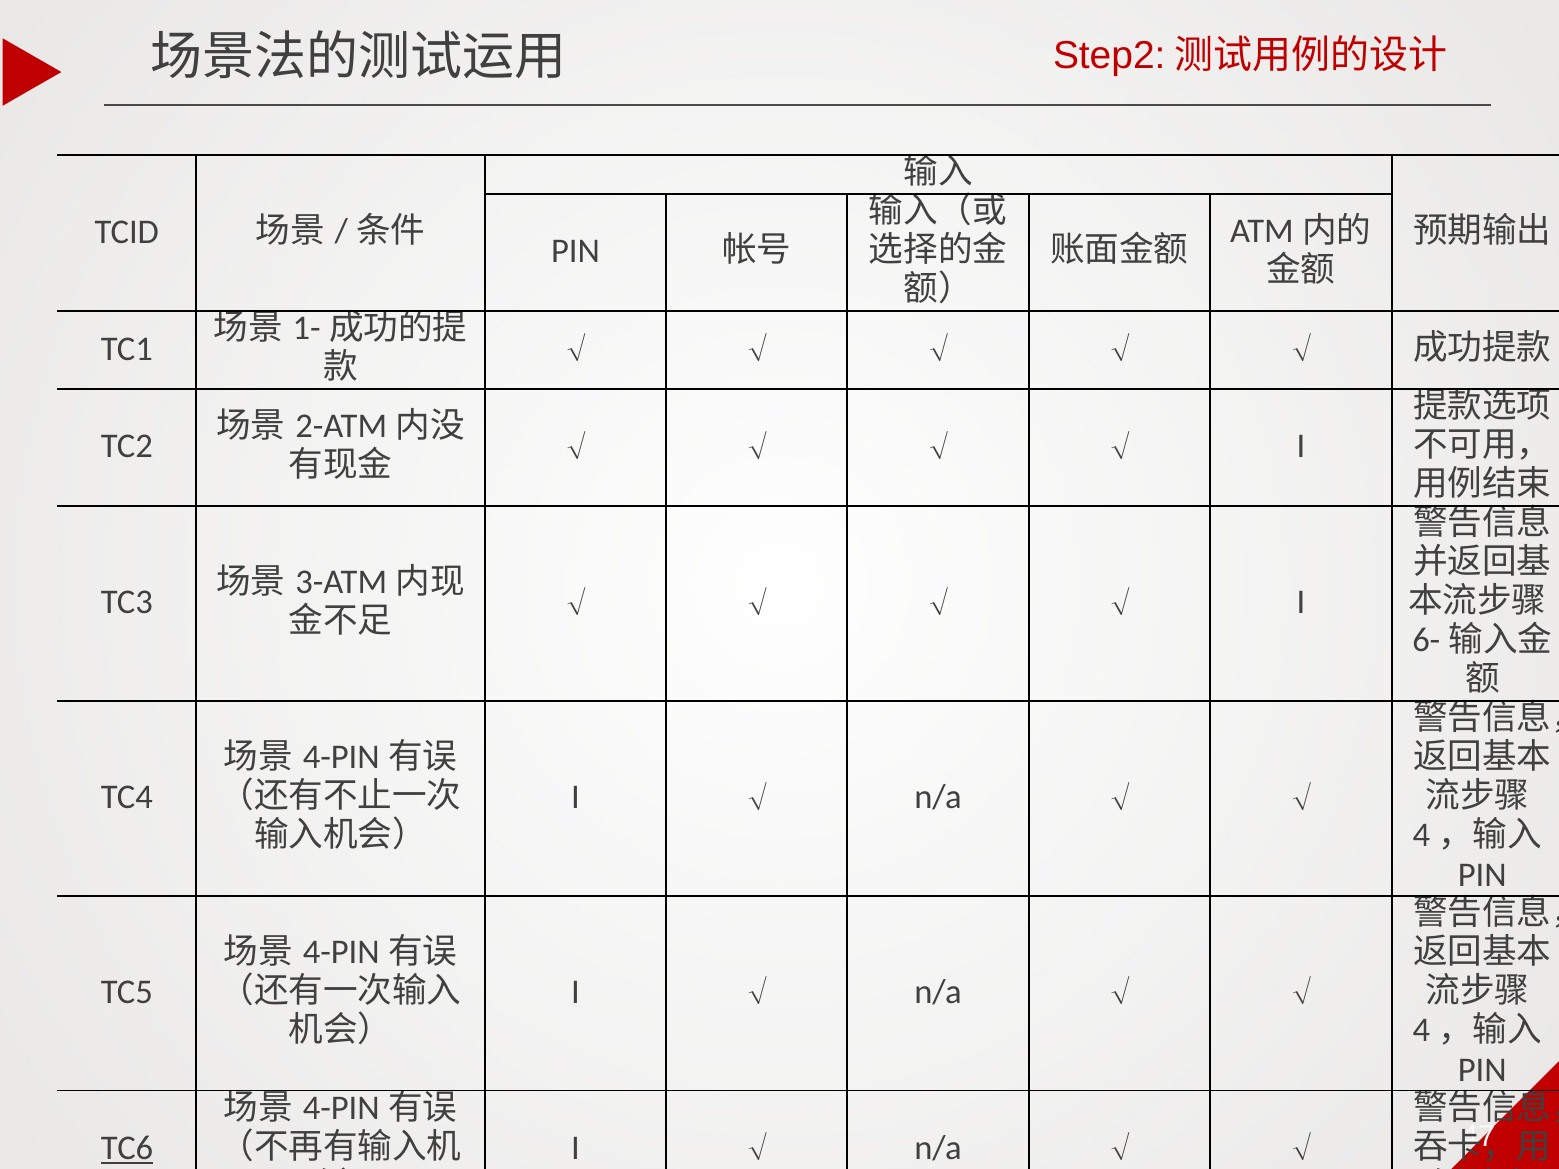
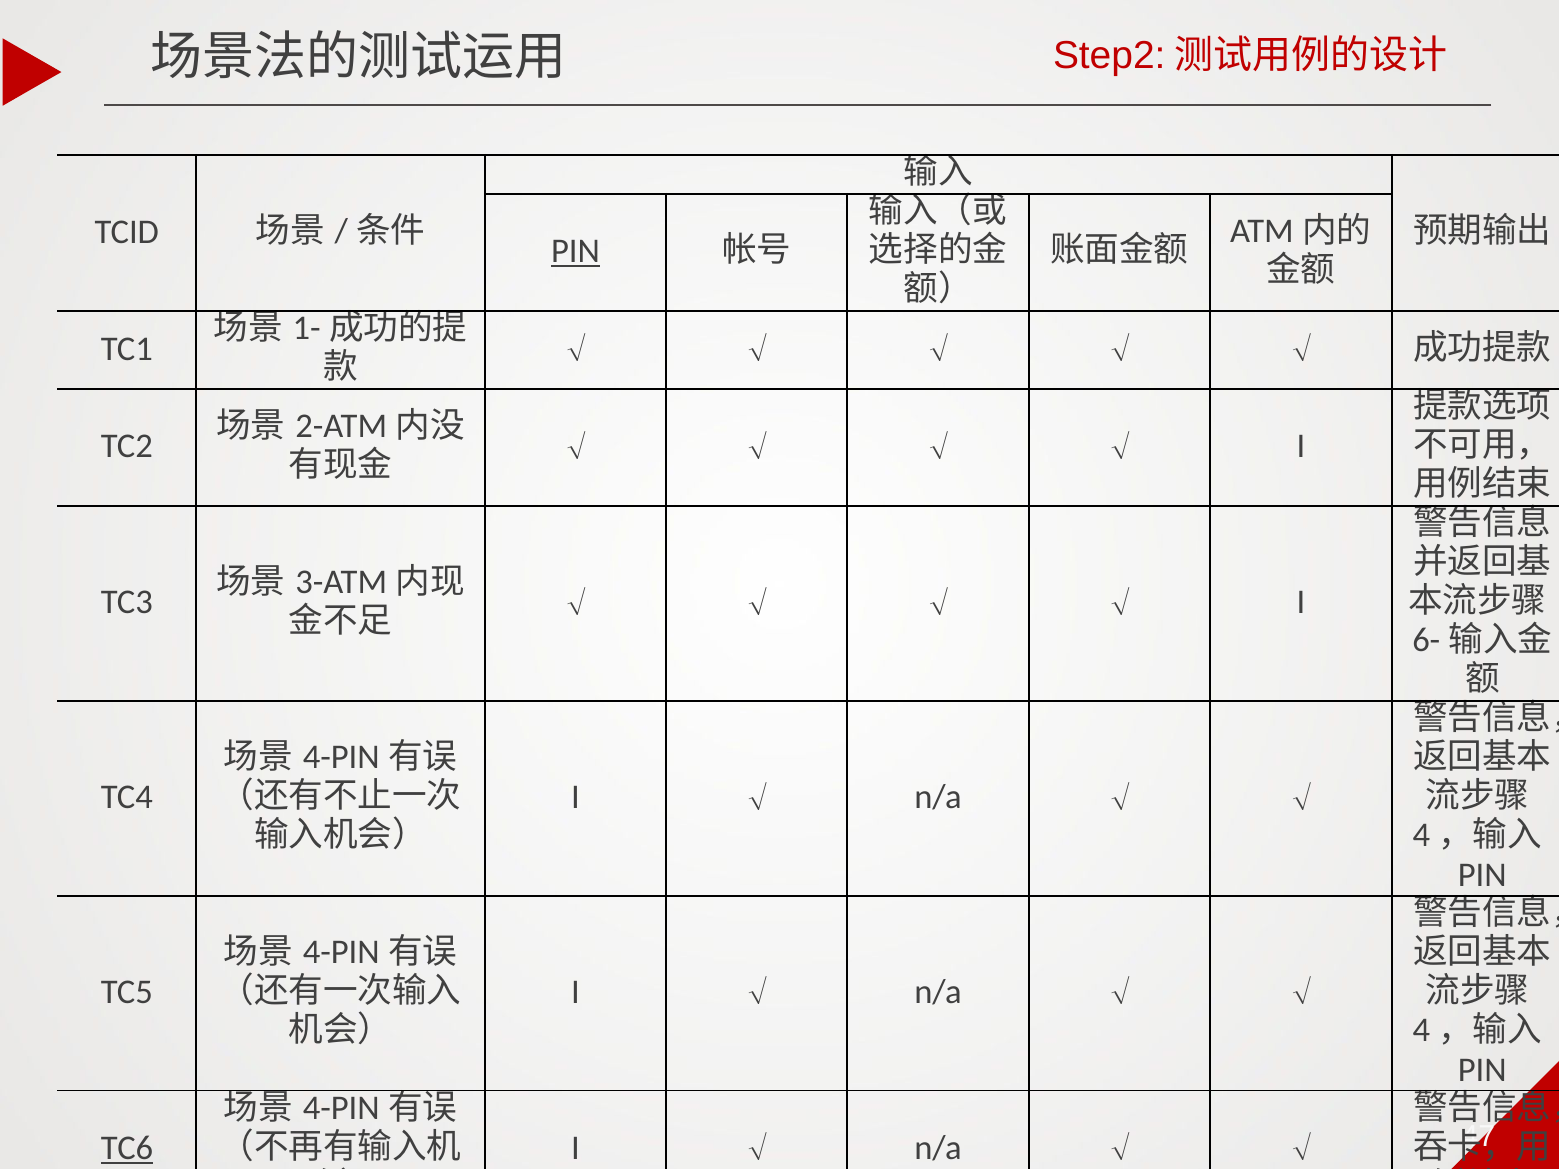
PIN underline: none -> present (575, 251)
